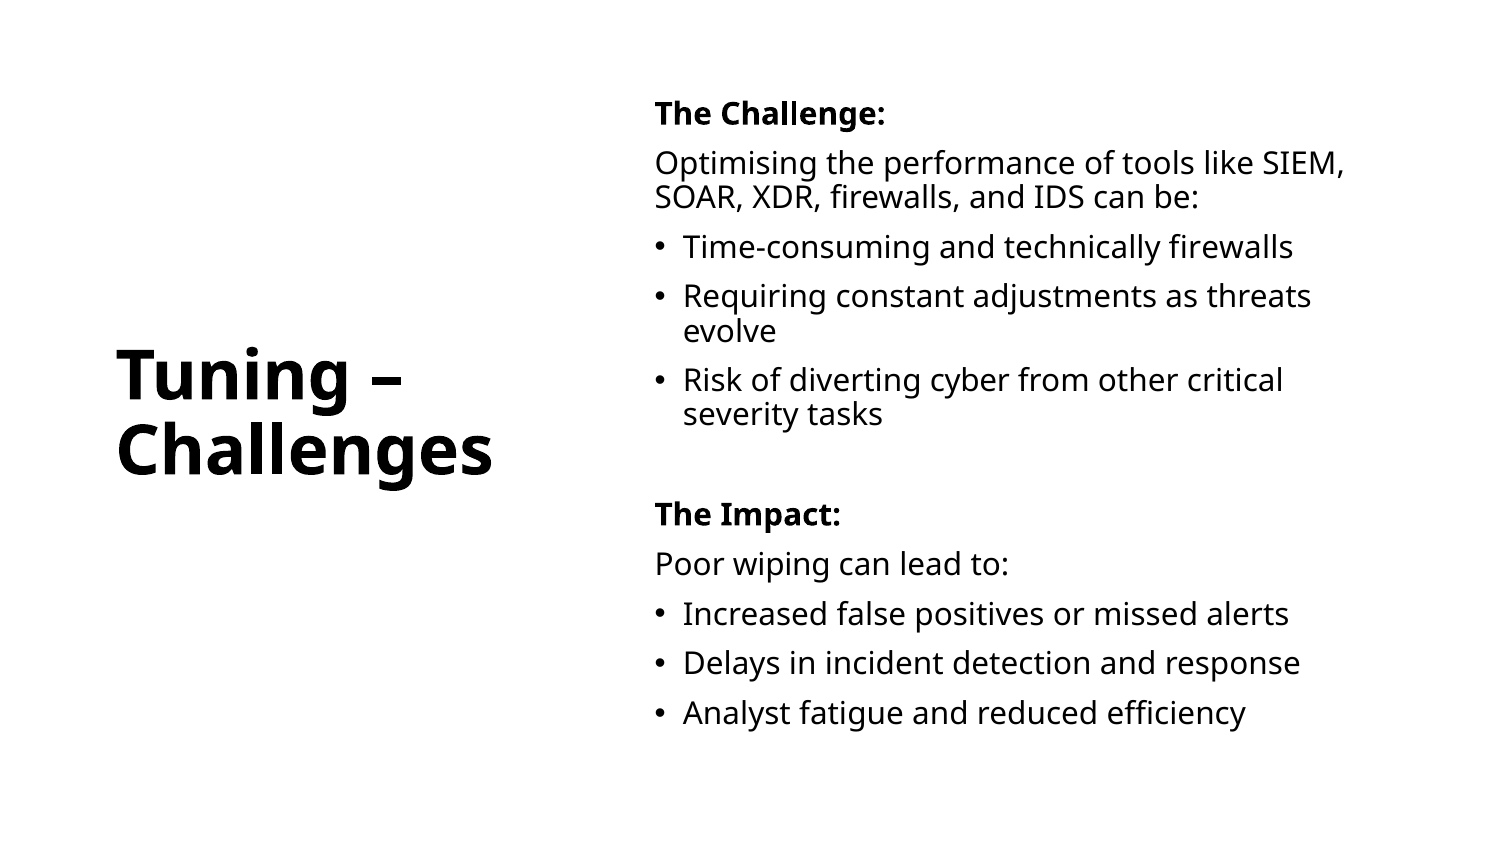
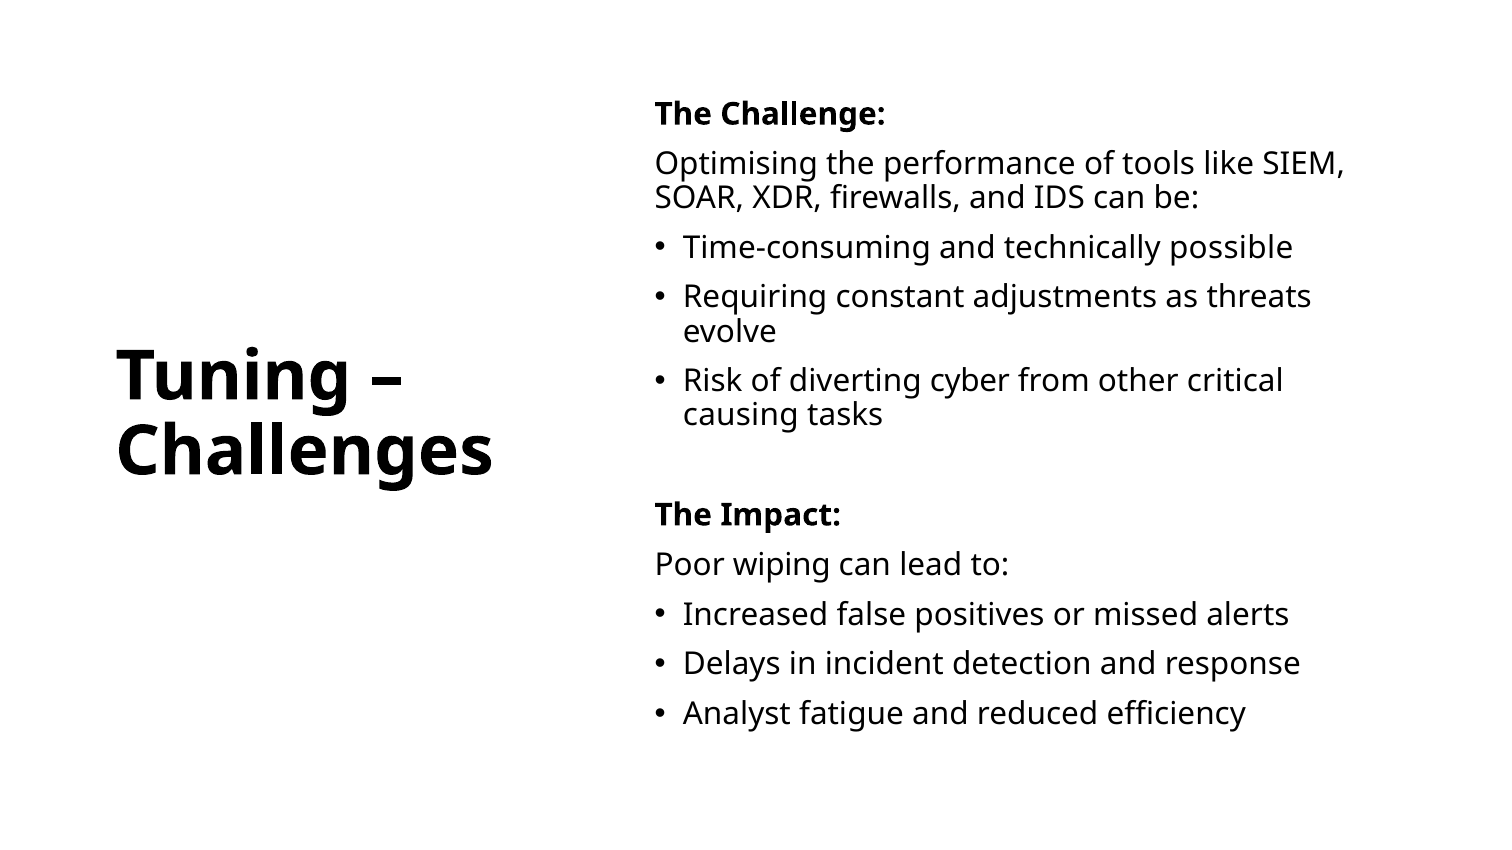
technically firewalls: firewalls -> possible (1231, 248)
severity: severity -> causing (741, 416)
